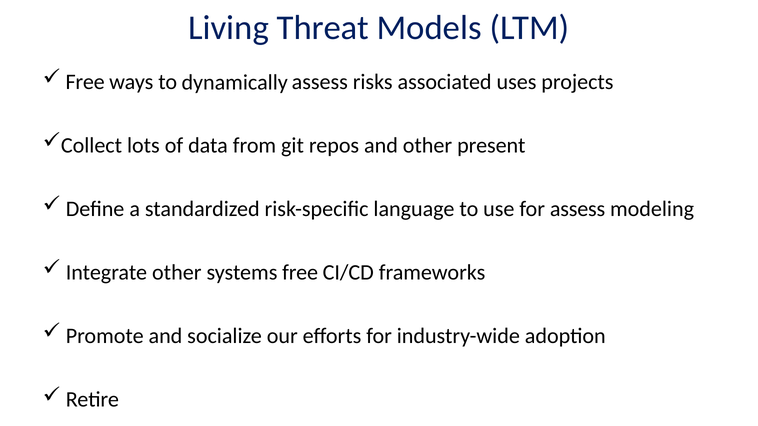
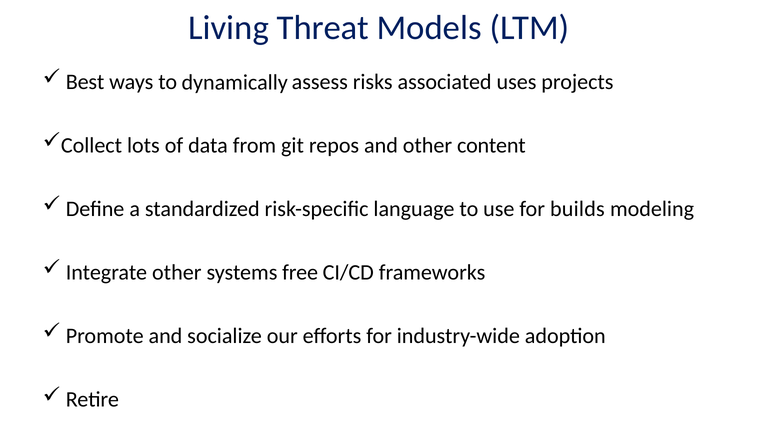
Free: Free -> Best (85, 82)
present: present -> content (491, 146)
for assess: assess -> builds (577, 209)
